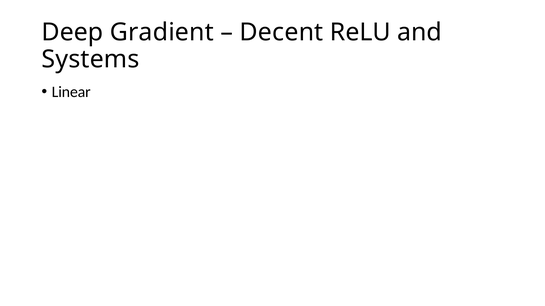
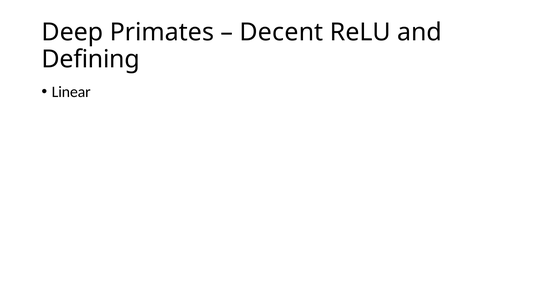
Gradient: Gradient -> Primates (162, 32)
Systems: Systems -> Defining (91, 59)
